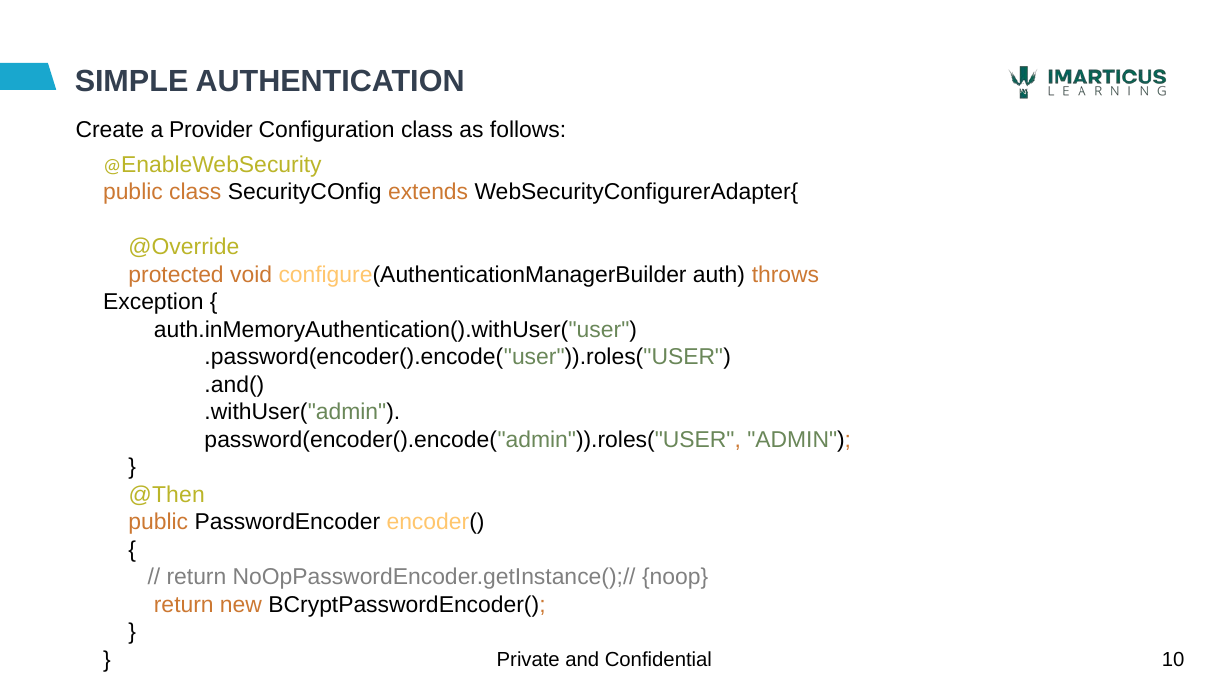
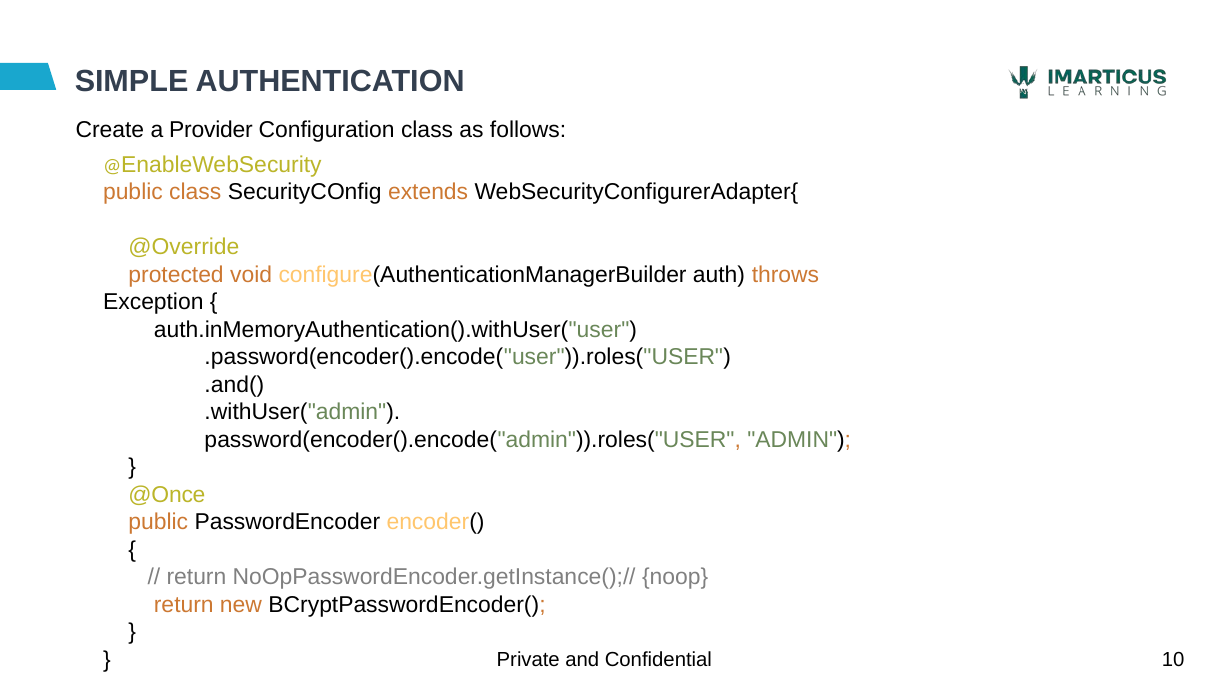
@Then: @Then -> @Once (167, 495)
